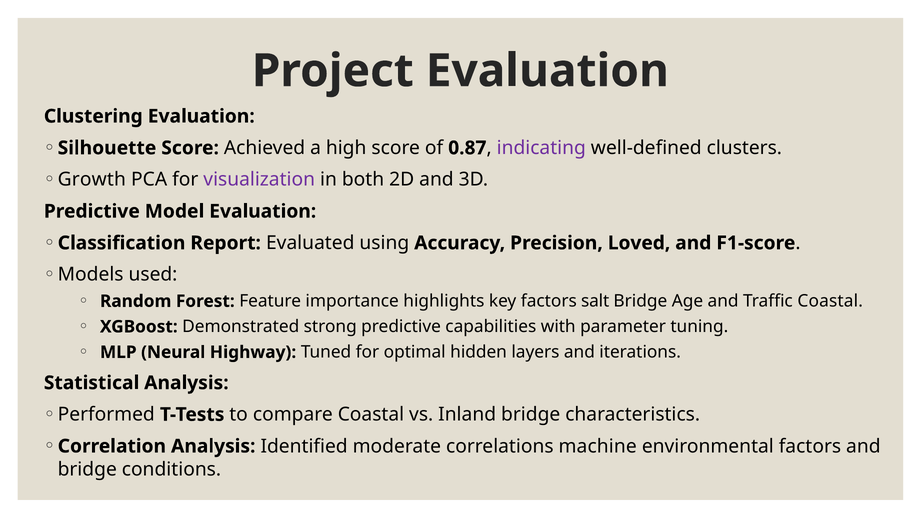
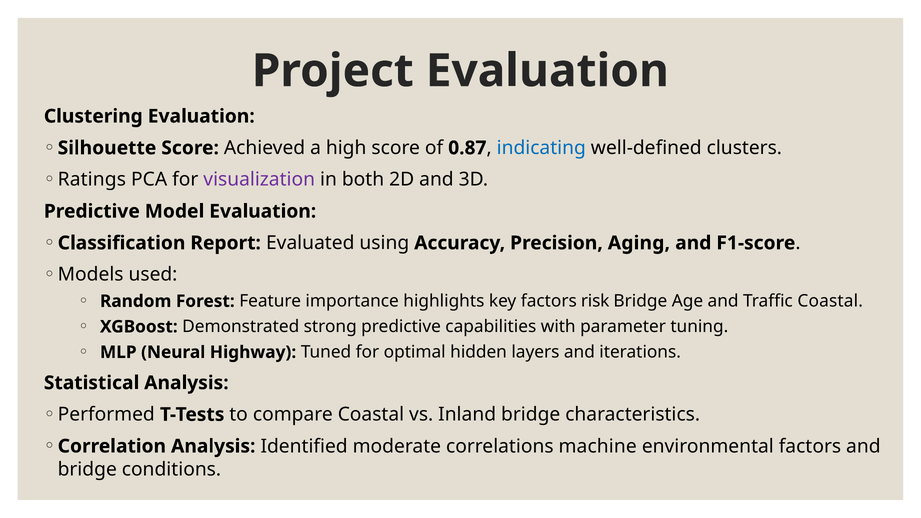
indicating colour: purple -> blue (541, 148)
Growth: Growth -> Ratings (92, 180)
Loved: Loved -> Aging (639, 243)
salt: salt -> risk (595, 301)
